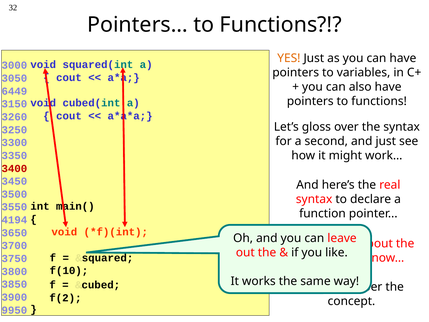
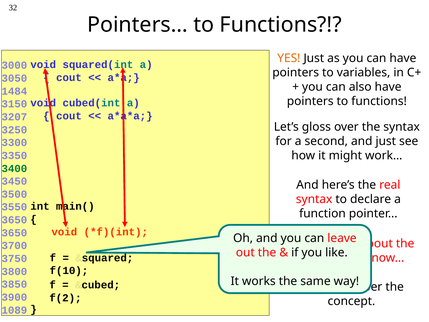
6449: 6449 -> 1484 (14, 91)
3260: 3260 -> 3207 (14, 117)
3400 colour: red -> green (14, 168)
4194: 4194 -> 3650 (14, 220)
9950: 9950 -> 1089 (14, 310)
